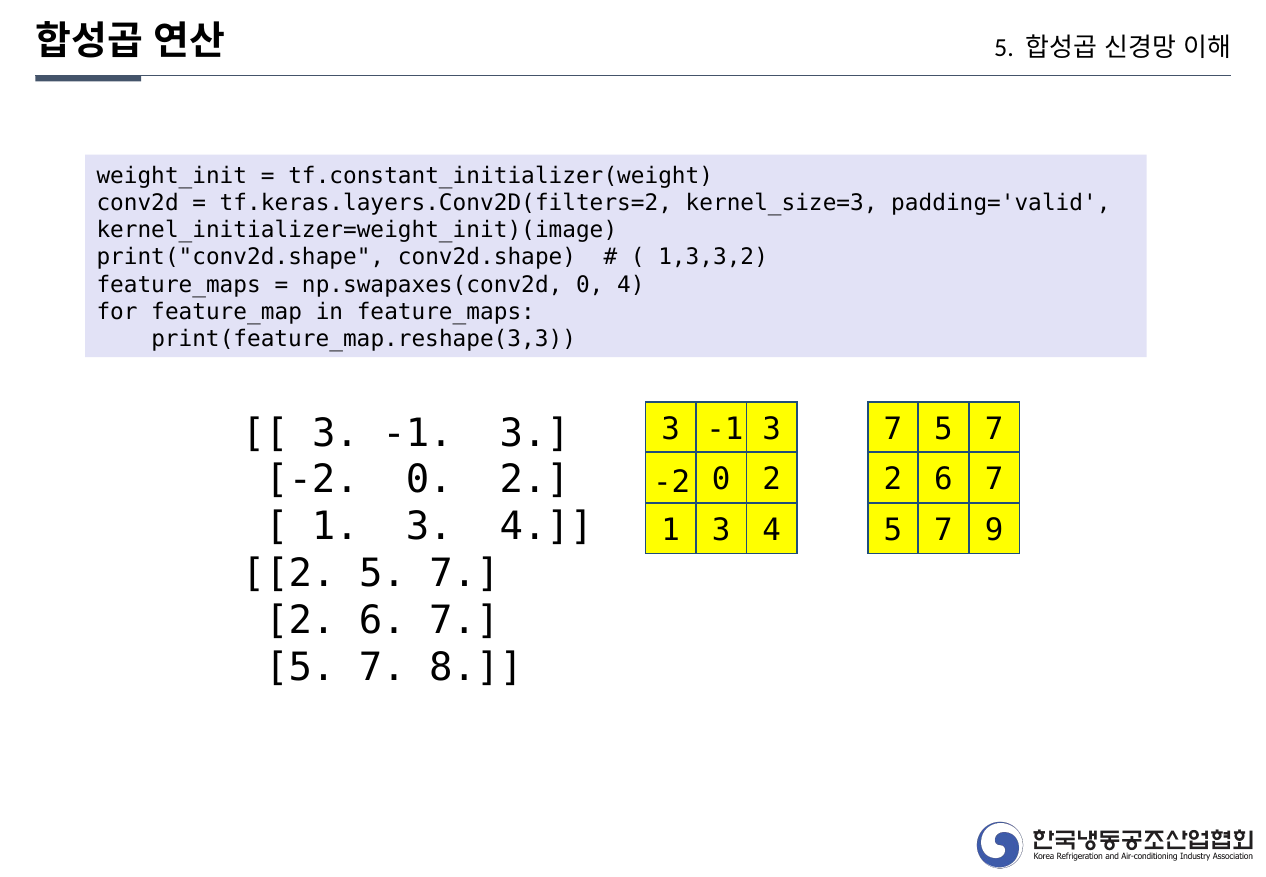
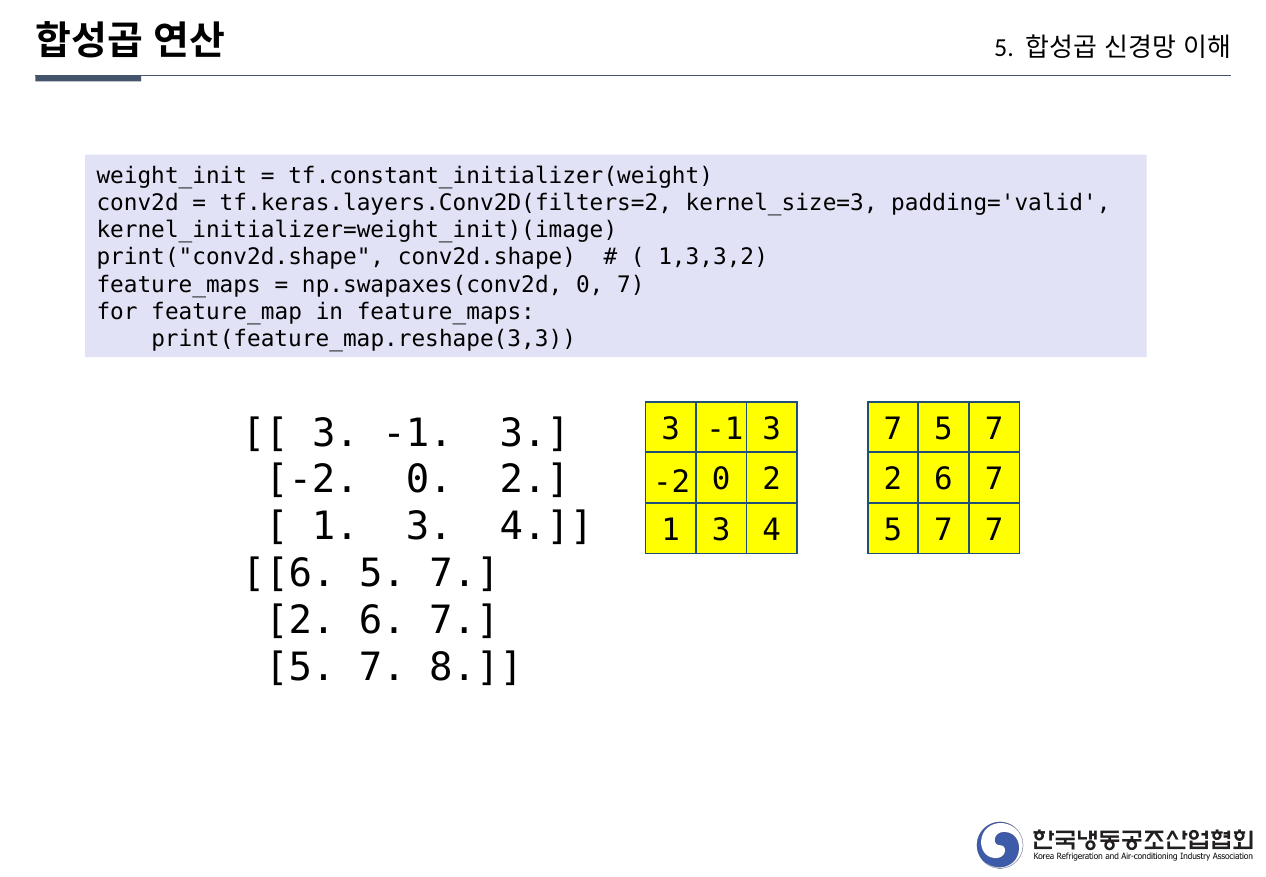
0 4: 4 -> 7 (631, 285)
9: 9 -> 7 (994, 530)
2: 2 -> 6 (289, 573)
